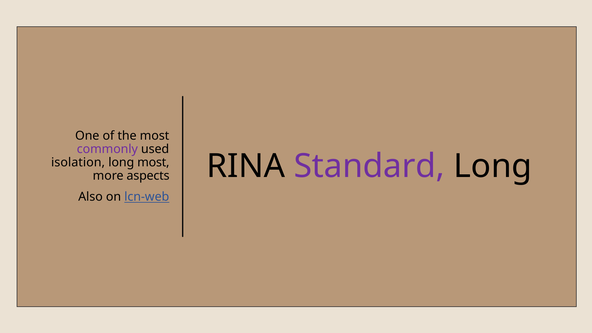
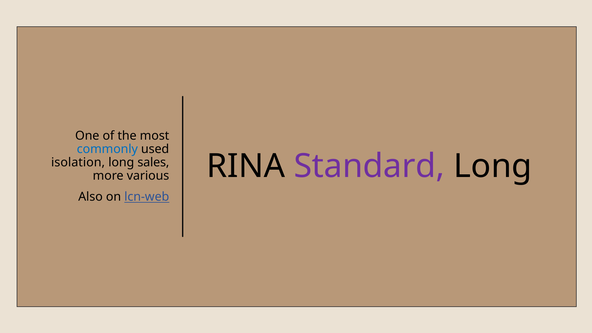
commonly colour: purple -> blue (107, 149)
long most: most -> sales (153, 162)
aspects: aspects -> various (148, 176)
